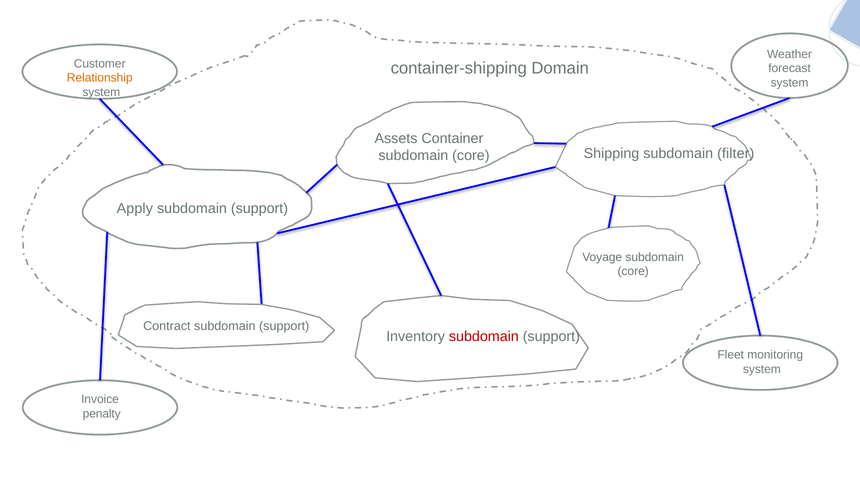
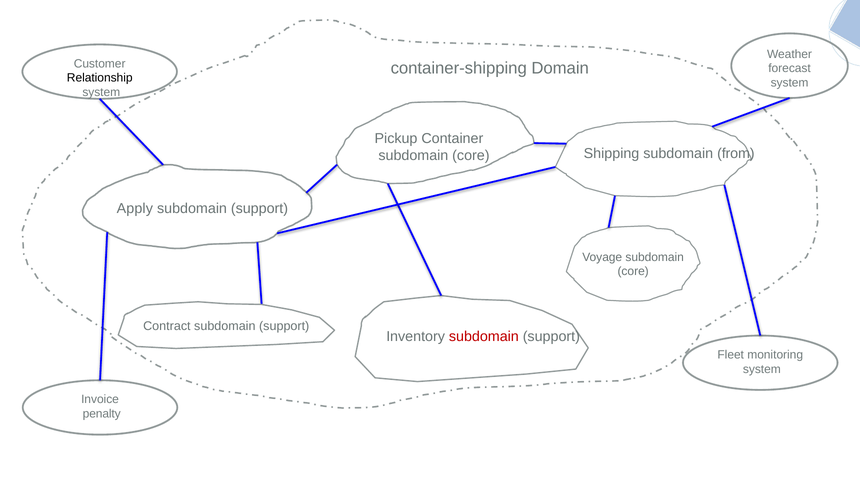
Relationship colour: orange -> black (100, 78)
Assets: Assets -> Pickup (396, 138)
filter: filter -> from (736, 154)
